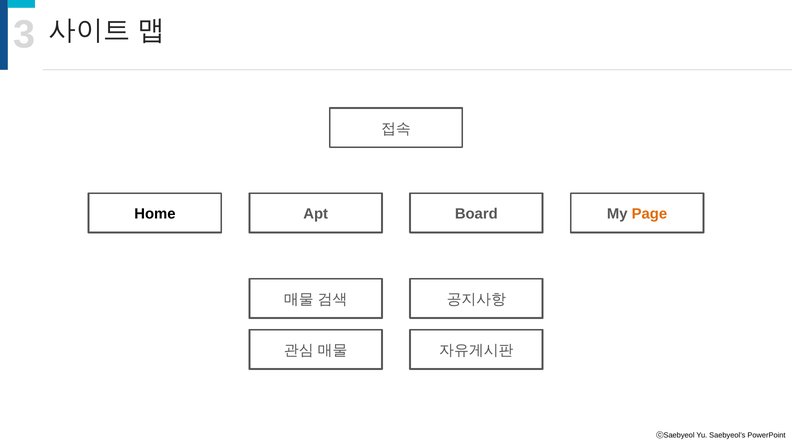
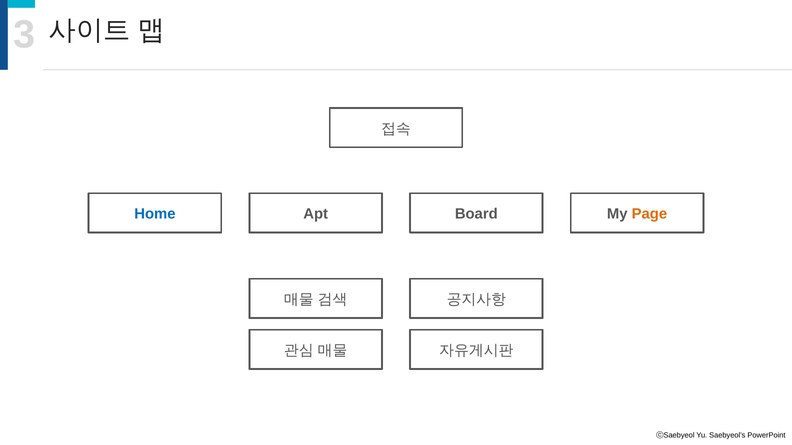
Home colour: black -> blue (155, 214)
